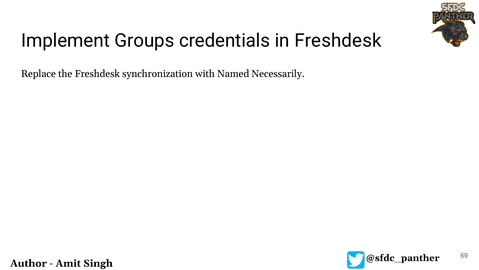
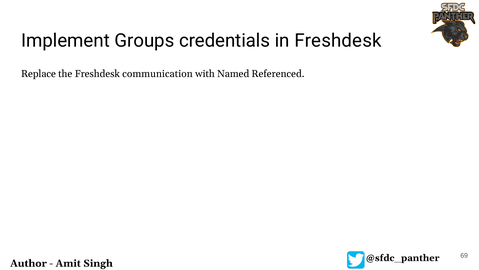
synchronization: synchronization -> communication (157, 74)
Necessarily: Necessarily -> Referenced (278, 74)
